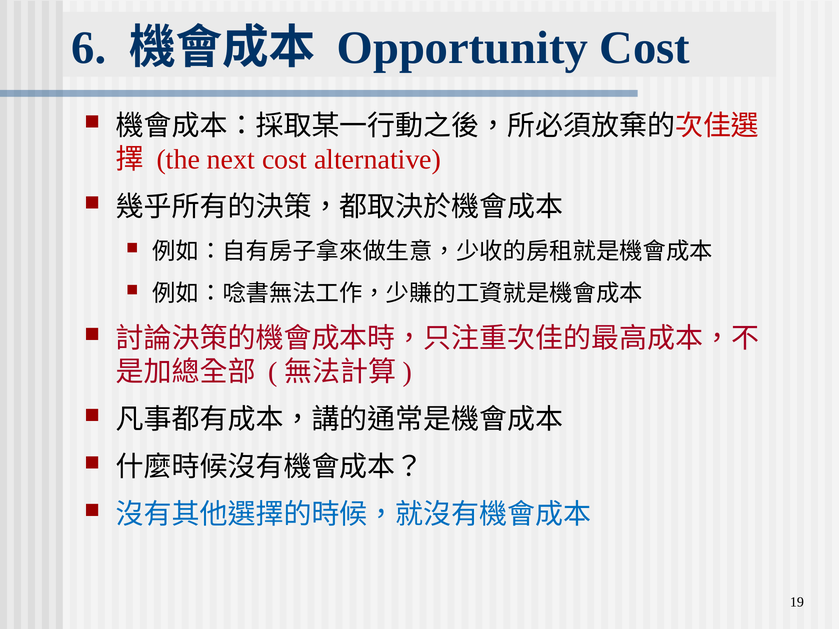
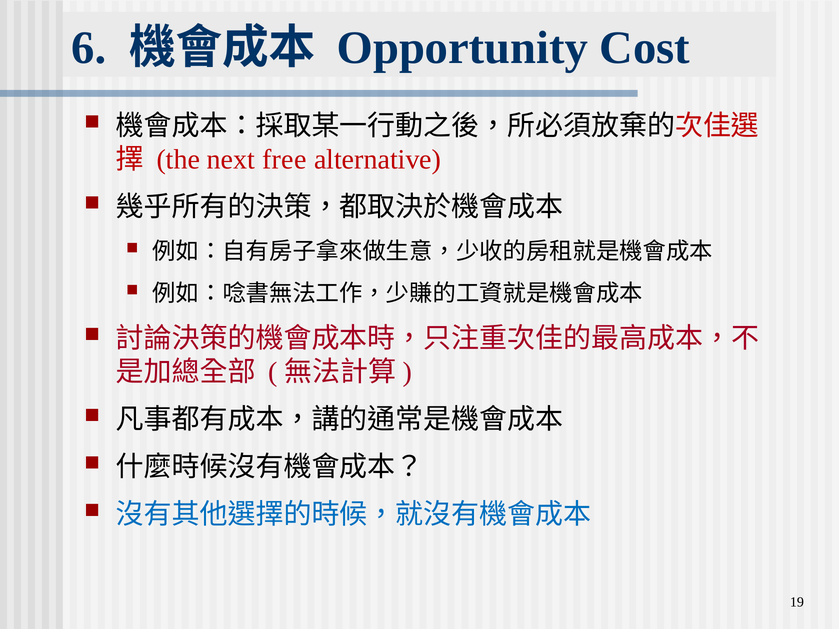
next cost: cost -> free (284, 160)
